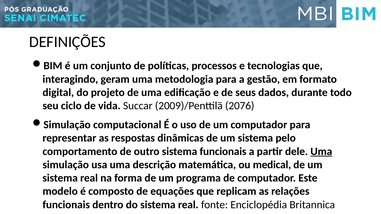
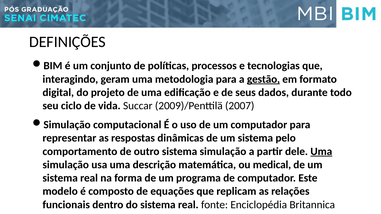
gestão underline: none -> present (263, 79)
2076: 2076 -> 2007 (240, 106)
sistema funcionais: funcionais -> simulação (223, 152)
